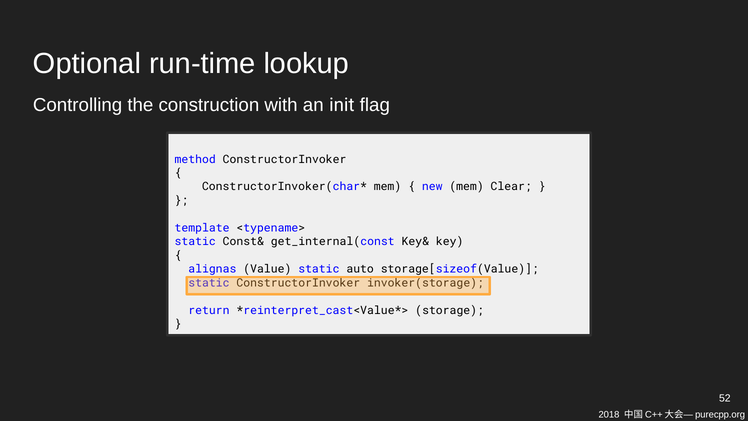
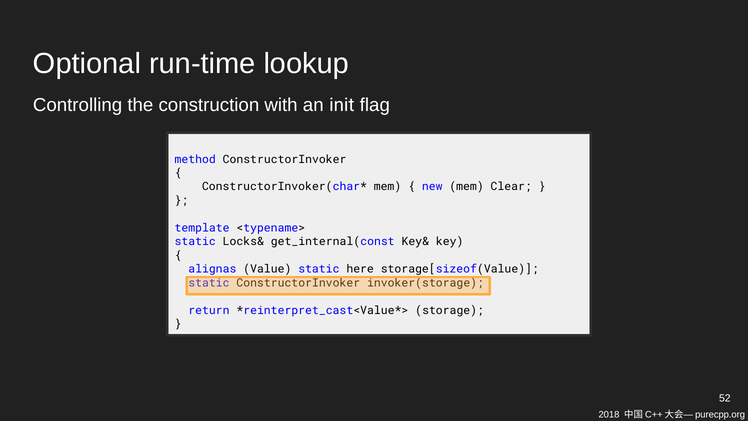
Const&: Const& -> Locks& (243, 242)
auto: auto -> here (360, 269)
